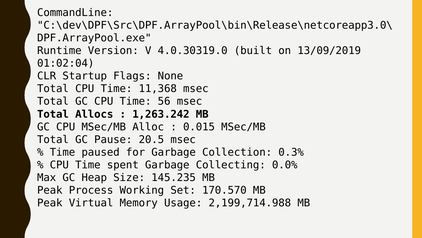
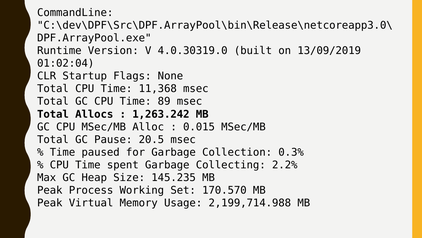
56: 56 -> 89 (164, 101)
0.0%: 0.0% -> 2.2% (285, 165)
